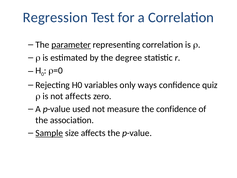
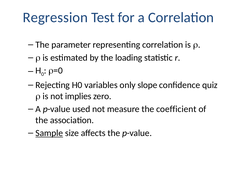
parameter underline: present -> none (71, 45)
degree: degree -> loading (129, 58)
ways: ways -> slope (147, 85)
not affects: affects -> implies (78, 96)
the confidence: confidence -> coefficient (176, 109)
